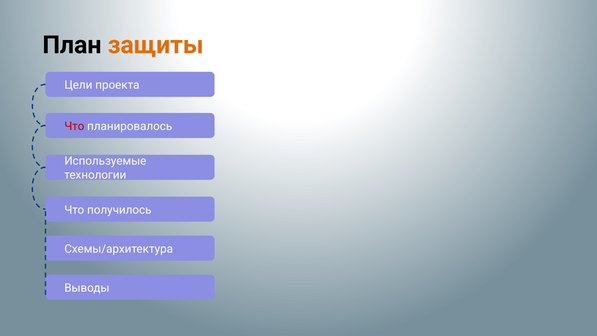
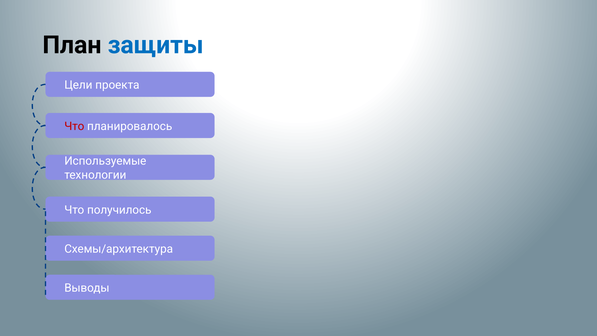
защиты colour: orange -> blue (156, 45)
